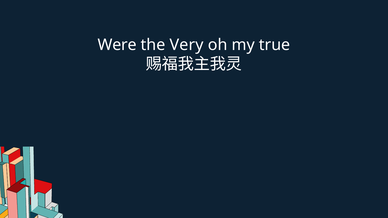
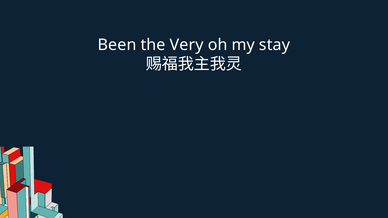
Were: Were -> Been (117, 45)
true: true -> stay (274, 45)
